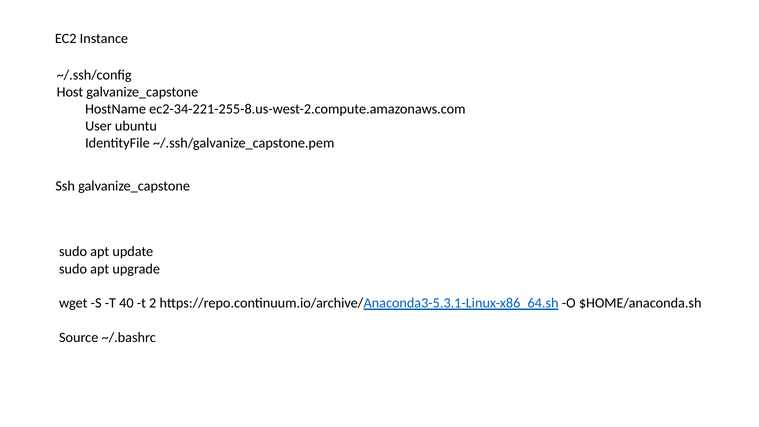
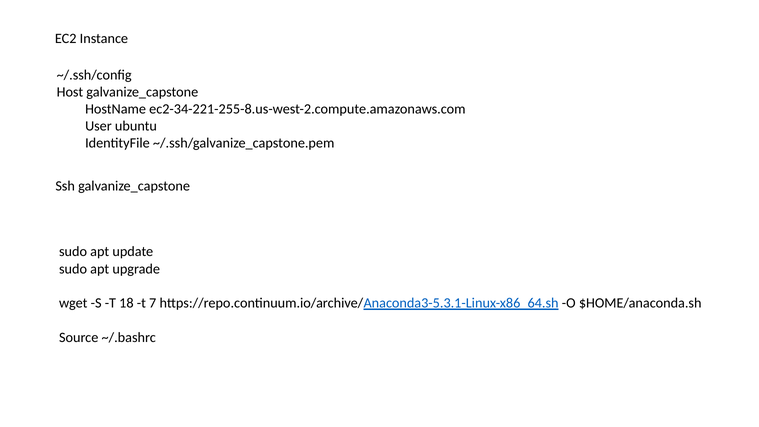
40: 40 -> 18 (126, 303)
2: 2 -> 7 (153, 303)
